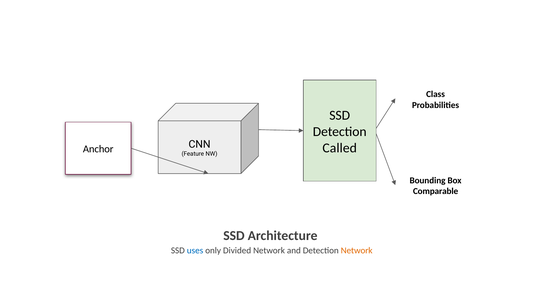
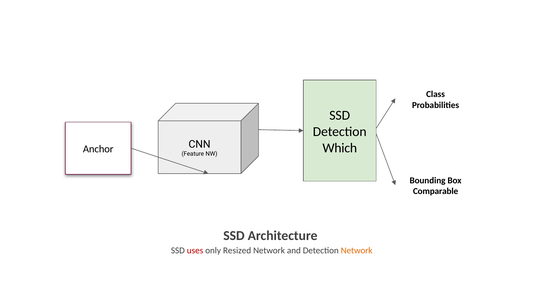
Called: Called -> Which (340, 148)
uses colour: blue -> red (195, 251)
Divided: Divided -> Resized (237, 251)
